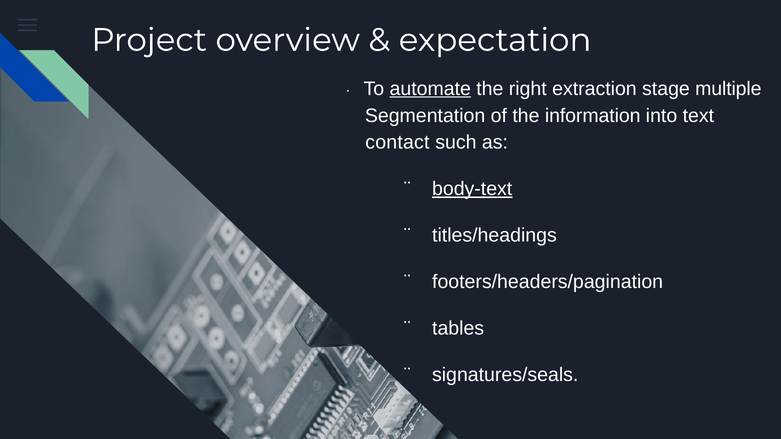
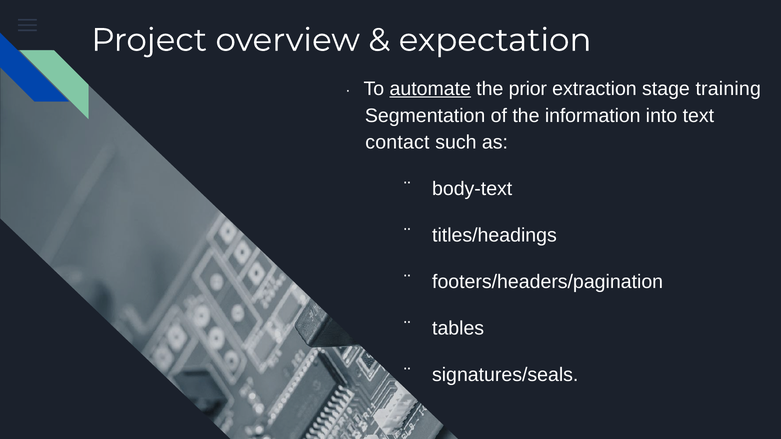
right: right -> prior (528, 89)
multiple: multiple -> training (728, 89)
body-text underline: present -> none (472, 189)
